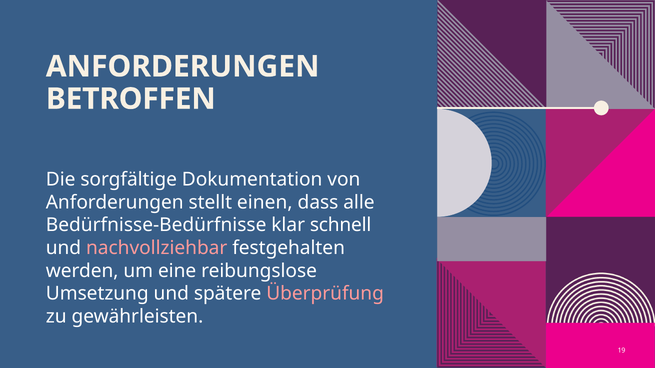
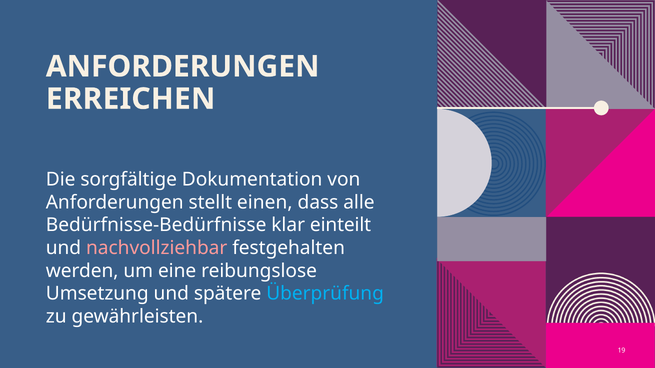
BETROFFEN: BETROFFEN -> ERREICHEN (131, 99)
schnell: schnell -> einteilt (341, 225)
Überprüfung colour: pink -> light blue (325, 294)
